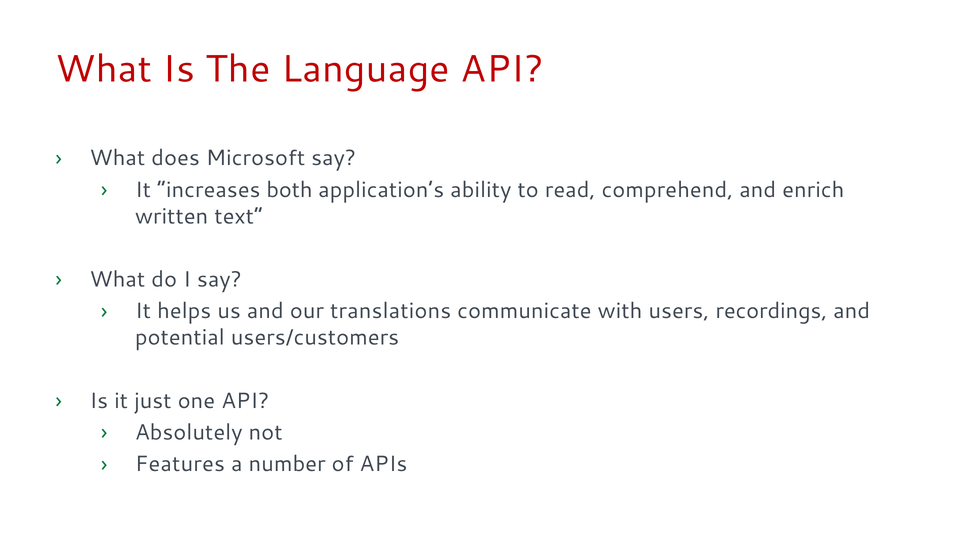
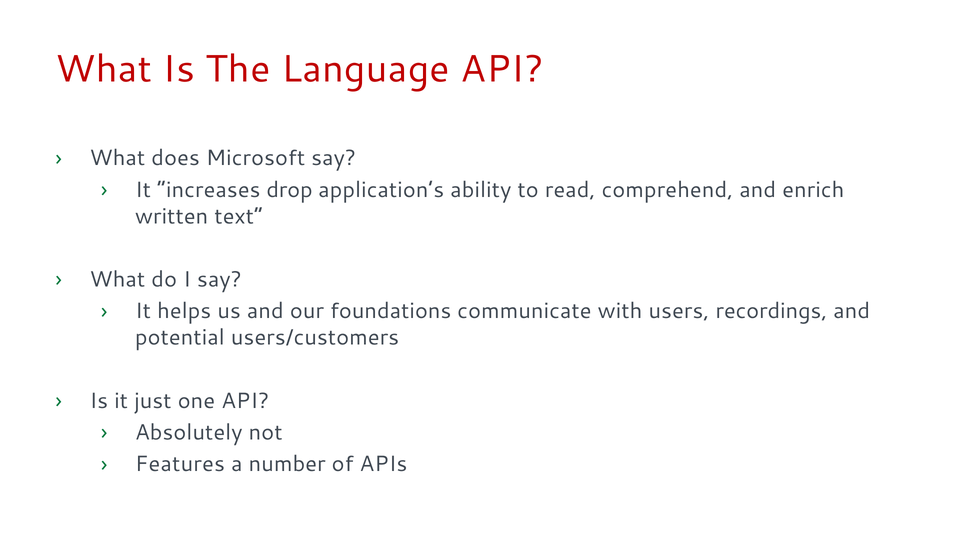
both: both -> drop (289, 190)
translations: translations -> foundations (391, 311)
